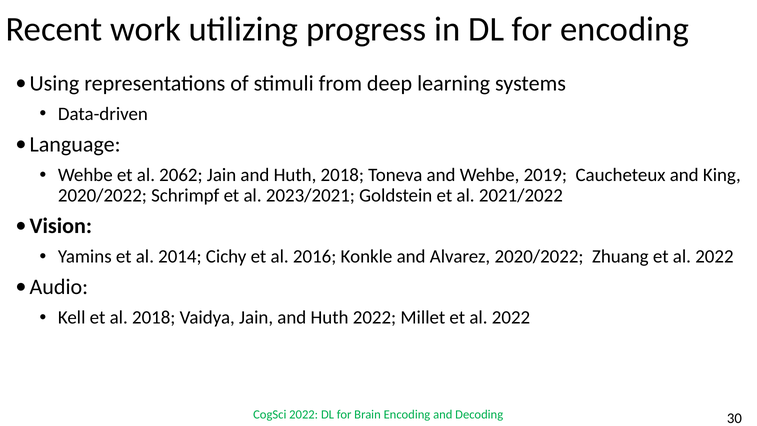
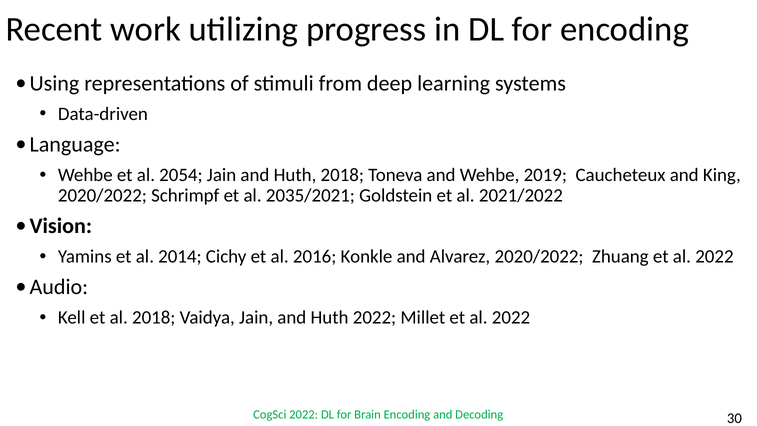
2062: 2062 -> 2054 (181, 175)
2023/2021: 2023/2021 -> 2035/2021 (310, 195)
